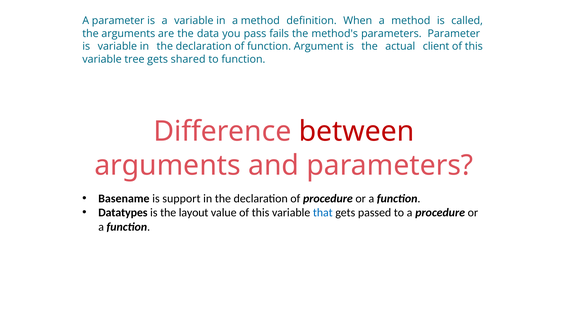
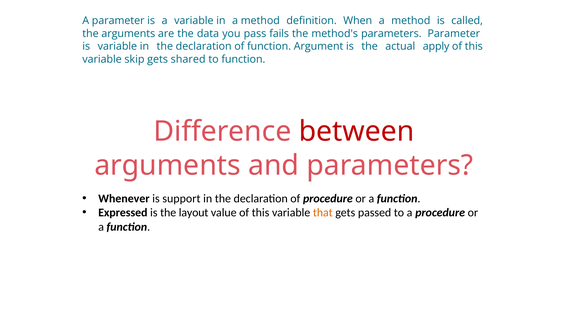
client: client -> apply (436, 46)
tree: tree -> skip (134, 59)
Basename: Basename -> Whenever (124, 198)
Datatypes: Datatypes -> Expressed (123, 212)
that colour: blue -> orange (323, 212)
